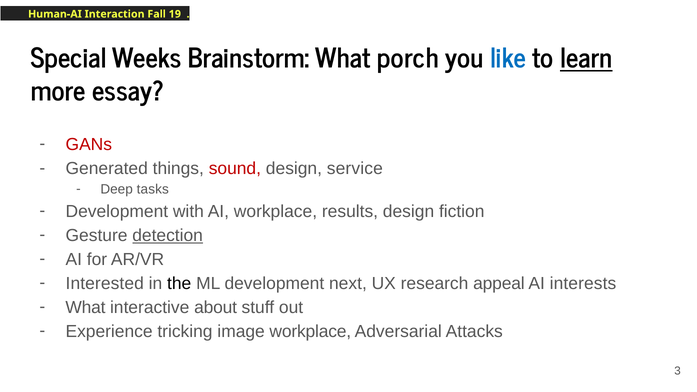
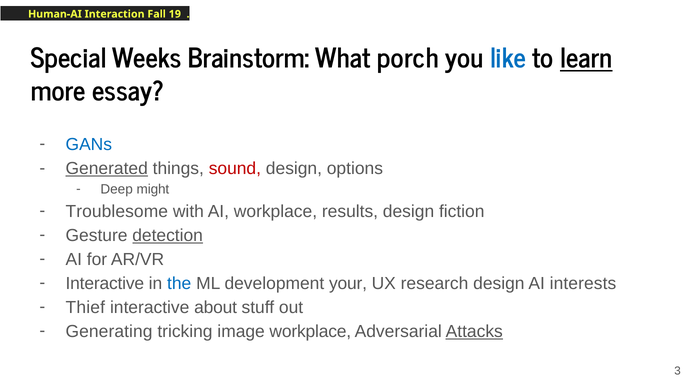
GANs colour: red -> blue (89, 145)
Generated underline: none -> present (107, 169)
service: service -> options (355, 169)
tasks: tasks -> might (153, 189)
Development: Development -> Troublesome (117, 211)
Interested: Interested -> Interactive (105, 284)
the colour: black -> blue (179, 284)
next: next -> your (348, 284)
research appeal: appeal -> design (499, 284)
What: What -> Thief (85, 308)
Experience: Experience -> Generating (109, 332)
Attacks underline: none -> present (474, 332)
